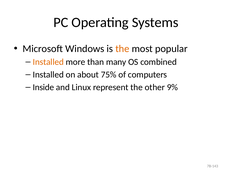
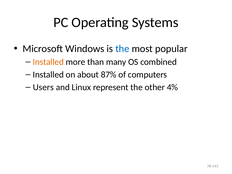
the colour: orange -> blue (122, 49)
75%: 75% -> 87% (109, 75)
Inside: Inside -> Users (43, 87)
9%: 9% -> 4% (172, 87)
